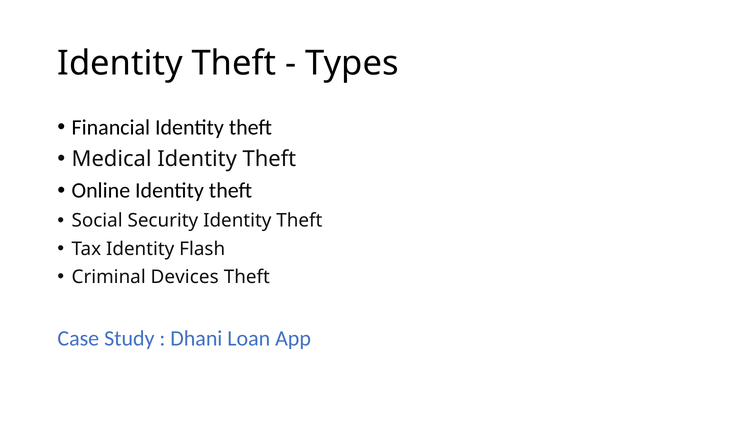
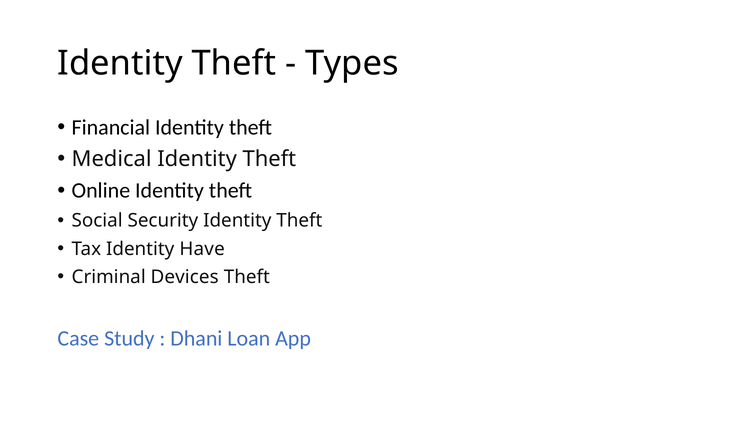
Flash: Flash -> Have (202, 249)
